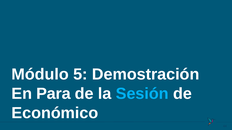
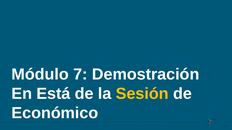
5: 5 -> 7 (80, 75)
Para: Para -> Está (53, 94)
Sesión colour: light blue -> yellow (142, 94)
